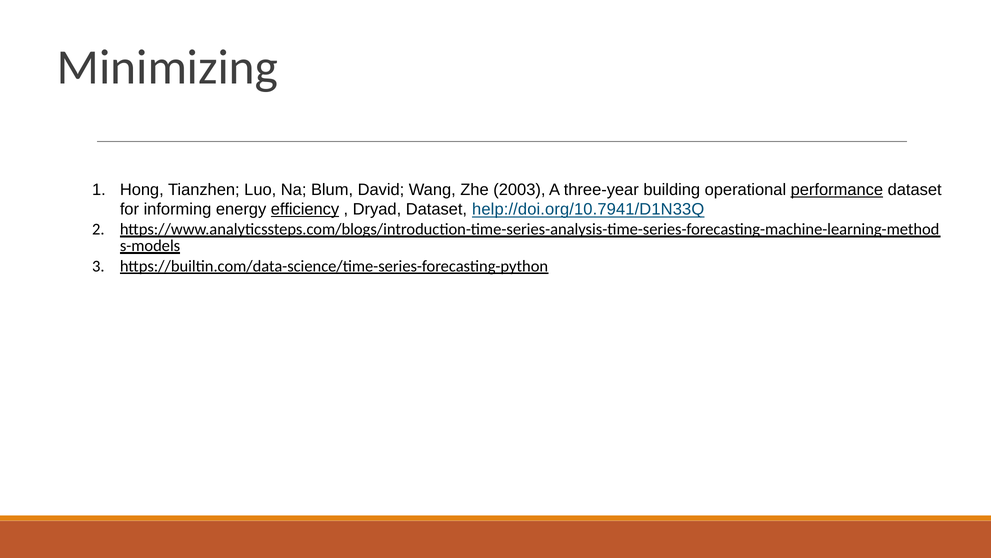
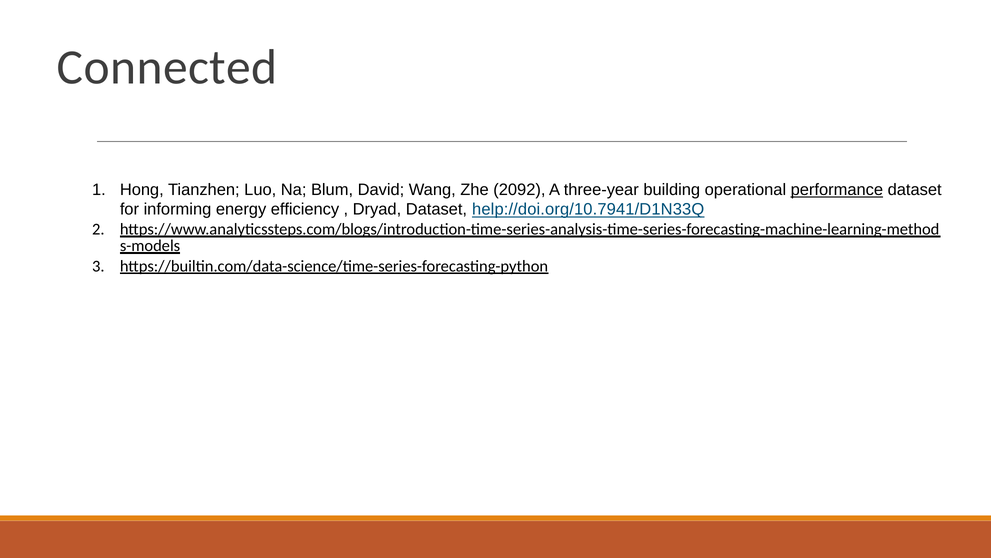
Minimizing: Minimizing -> Connected (167, 67)
2003: 2003 -> 2092 (519, 189)
efficiency underline: present -> none (305, 209)
